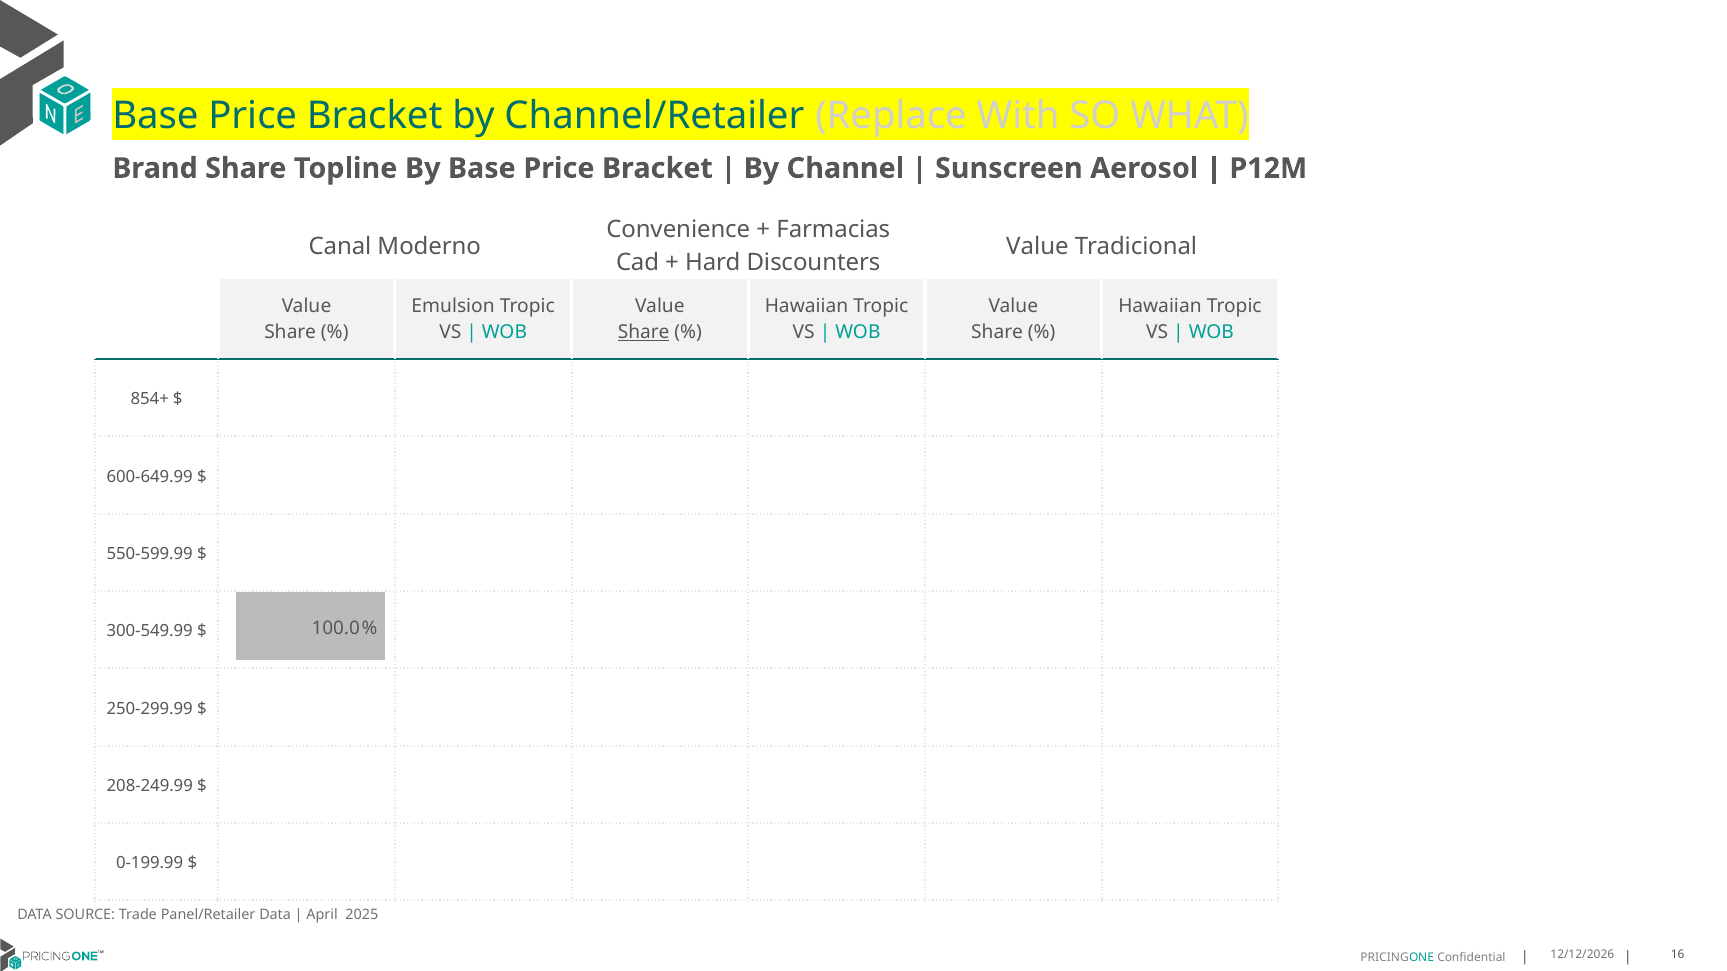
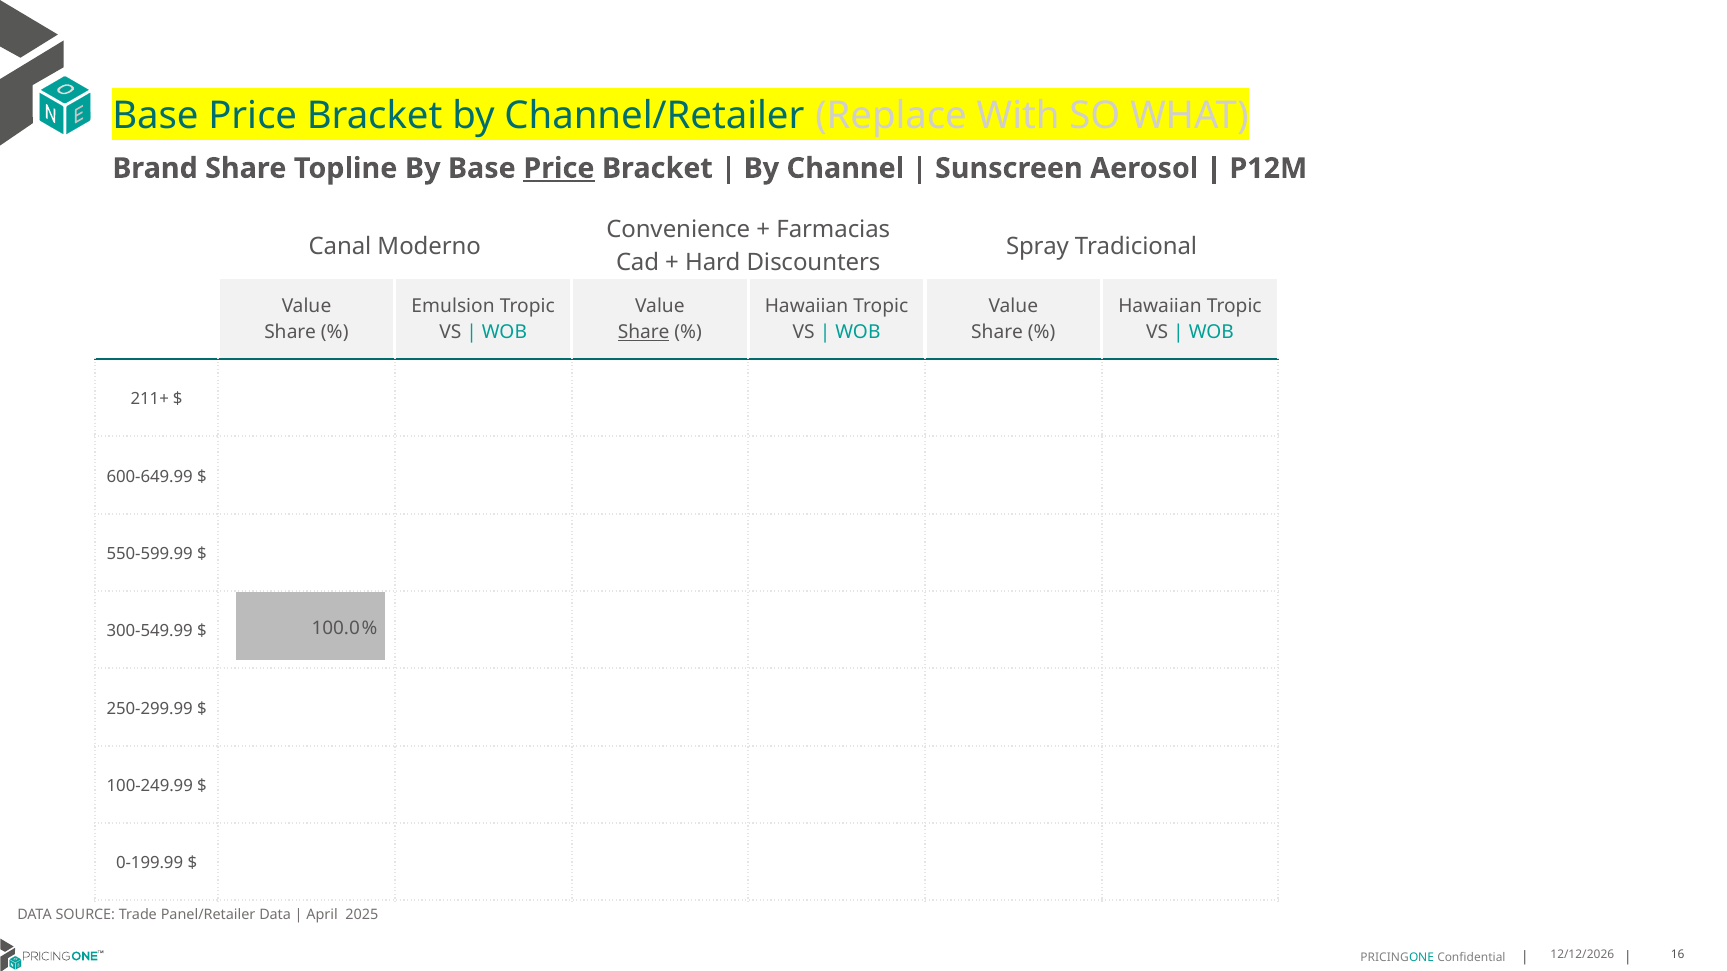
Price underline: none -> present (559, 168)
Value: Value -> Spray (1038, 246)
854+: 854+ -> 211+ (150, 399)
208-249.99: 208-249.99 -> 100-249.99 (150, 786)
